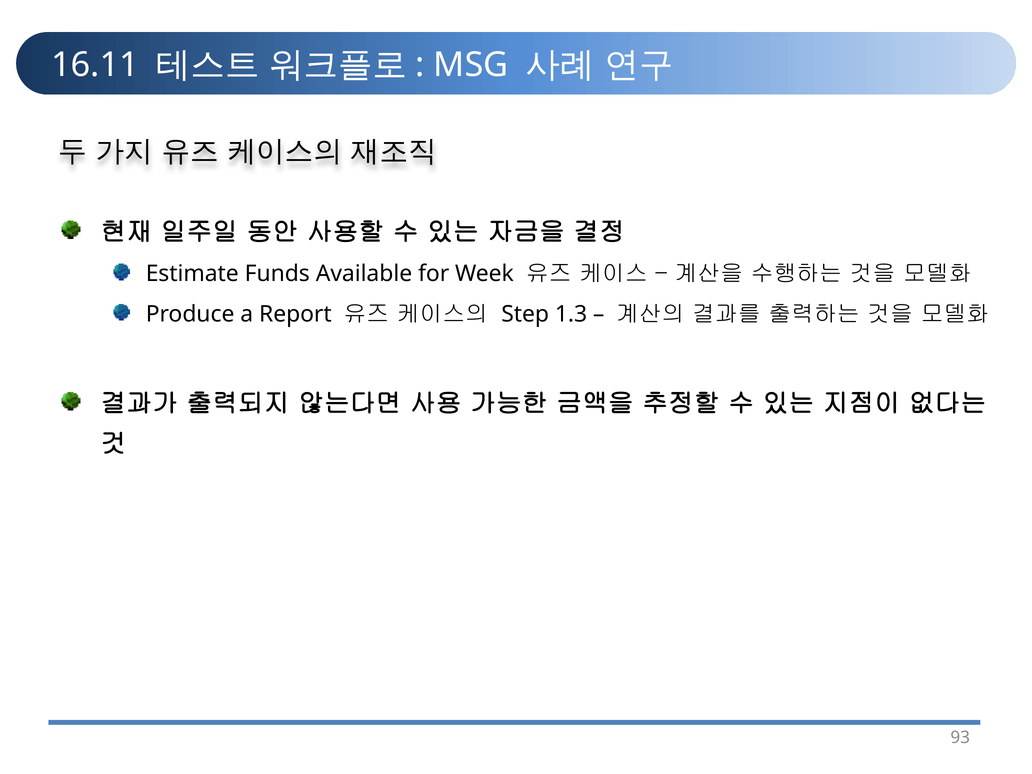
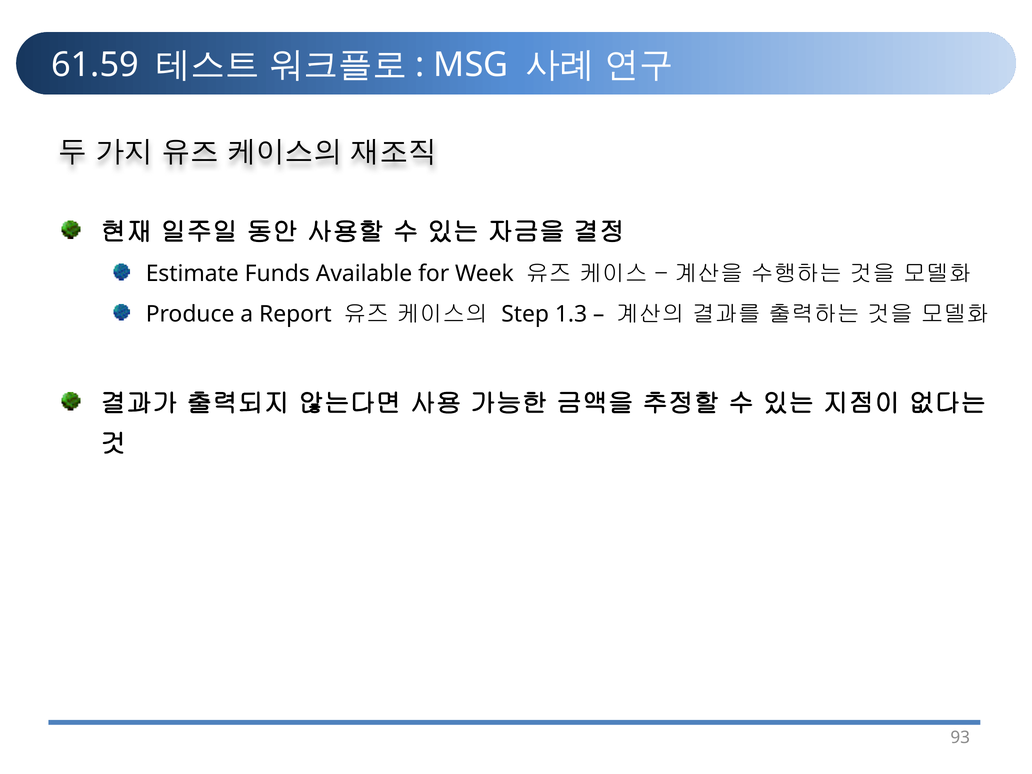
16.11: 16.11 -> 61.59 (95, 65)
